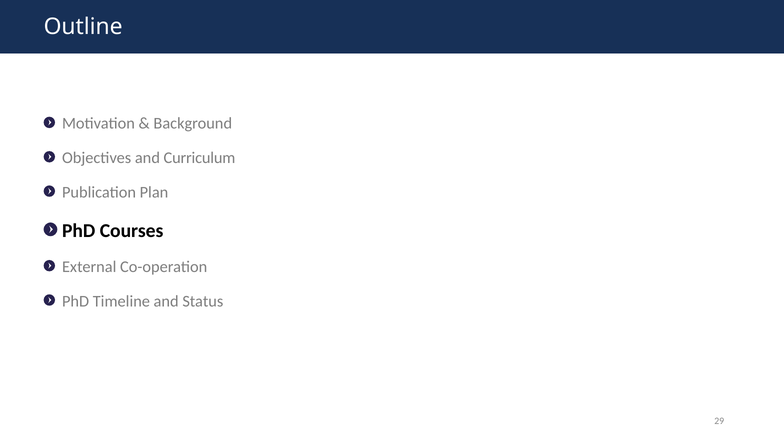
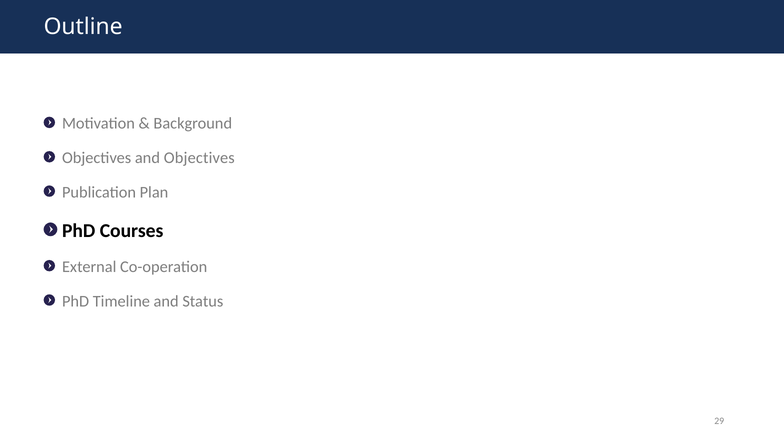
and Curriculum: Curriculum -> Objectives (199, 158)
